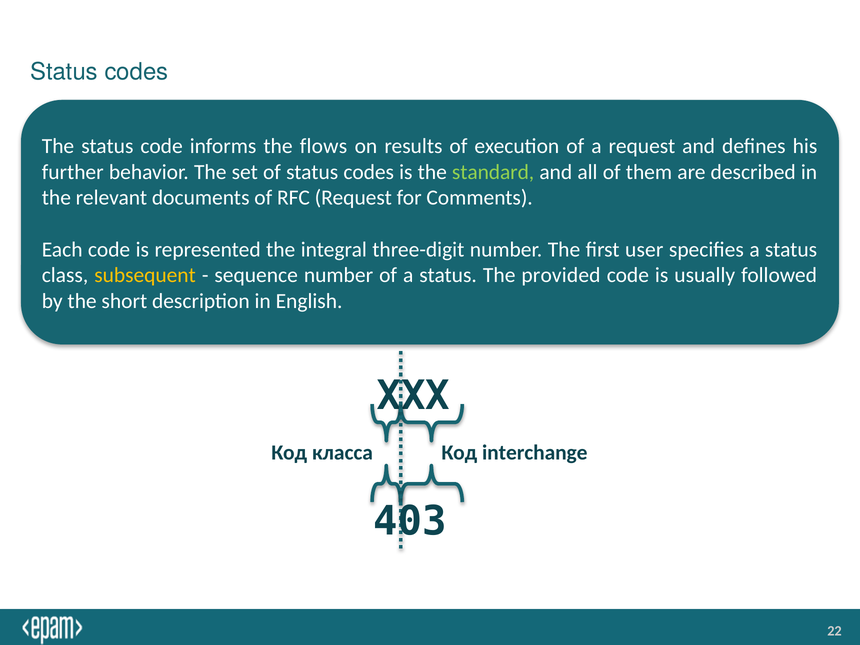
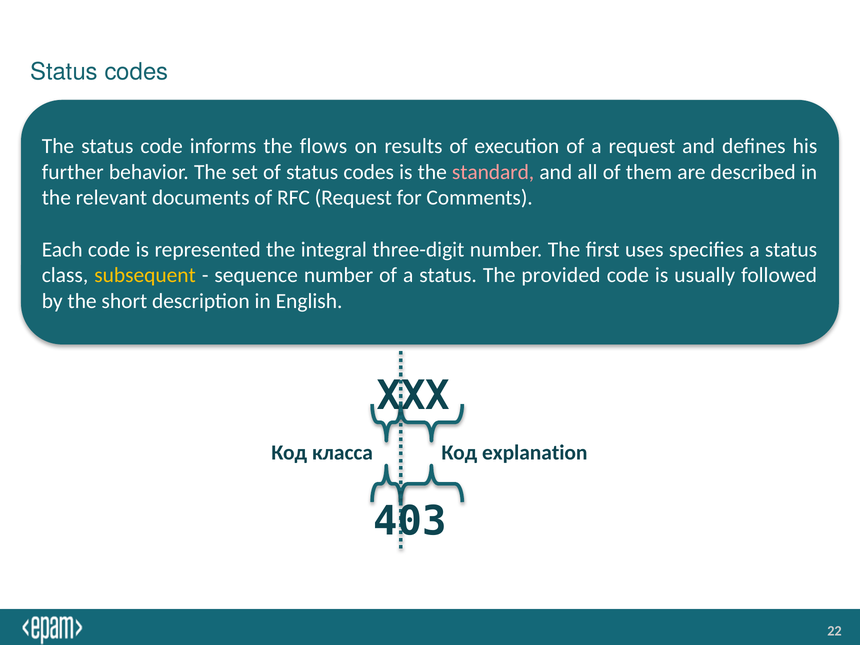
standard colour: light green -> pink (493, 172)
user: user -> uses (644, 249)
interchange: interchange -> explanation (535, 453)
